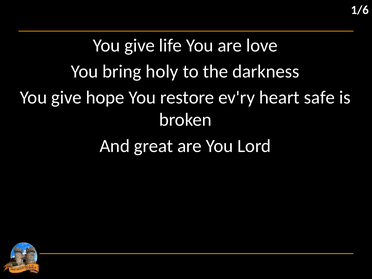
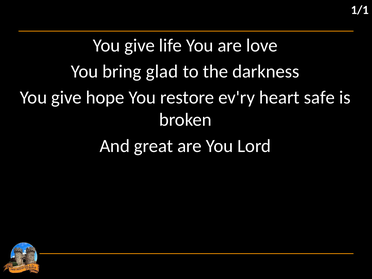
1/6: 1/6 -> 1/1 (360, 10)
holy: holy -> glad (162, 71)
